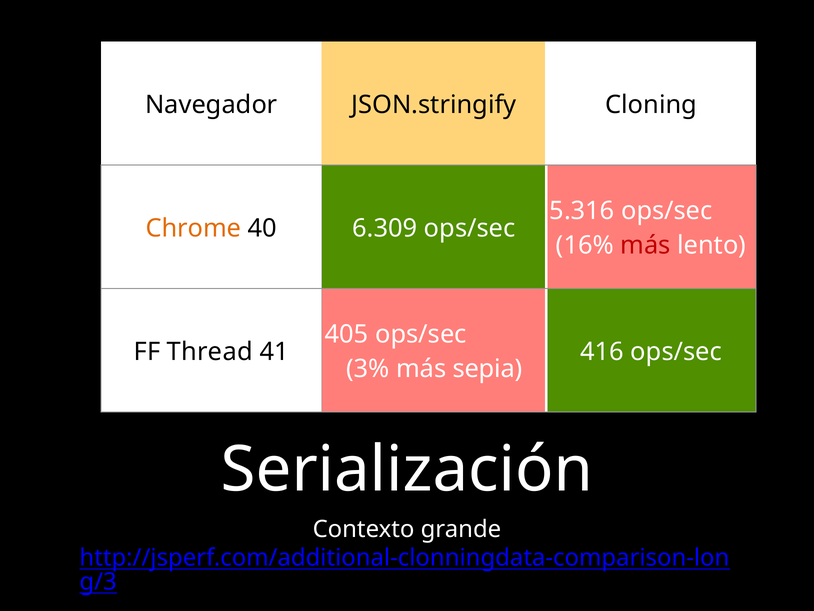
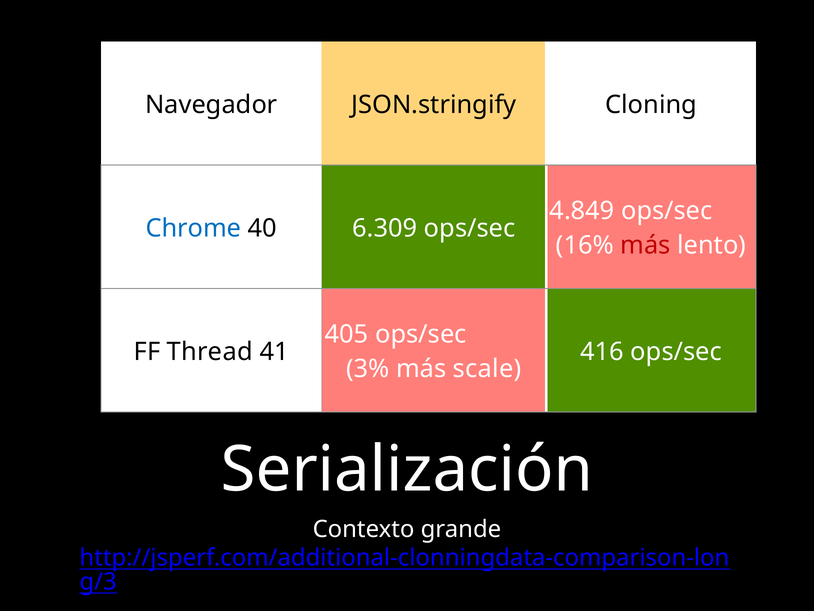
5.316: 5.316 -> 4.849 (582, 211)
Chrome colour: orange -> blue (193, 228)
sepia: sepia -> scale (487, 369)
